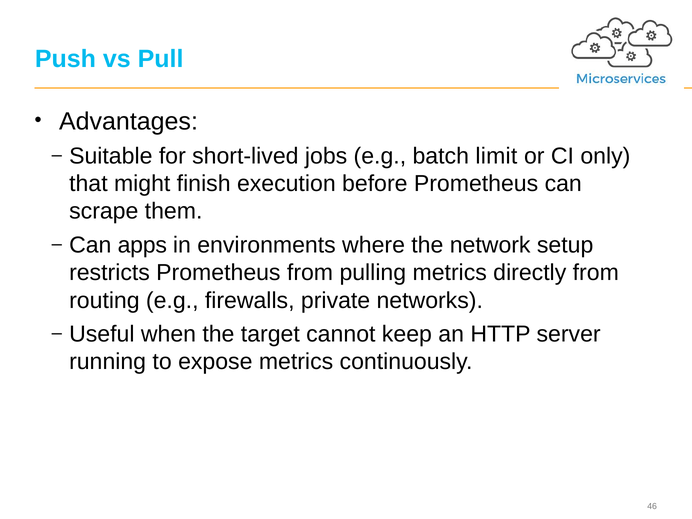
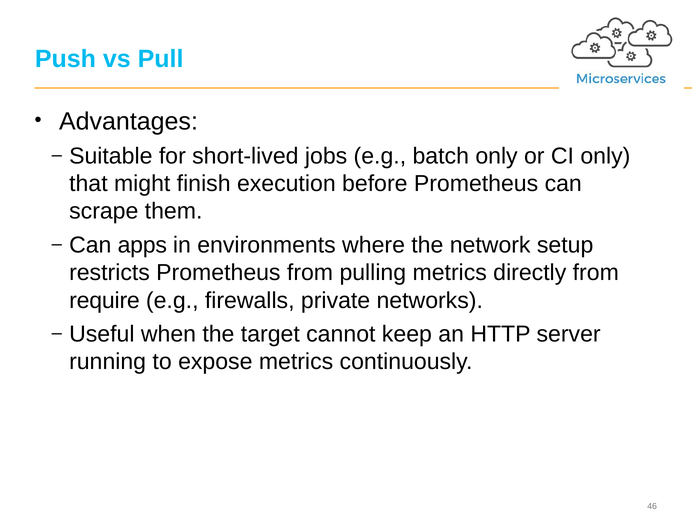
batch limit: limit -> only (497, 156)
routing: routing -> require (105, 300)
